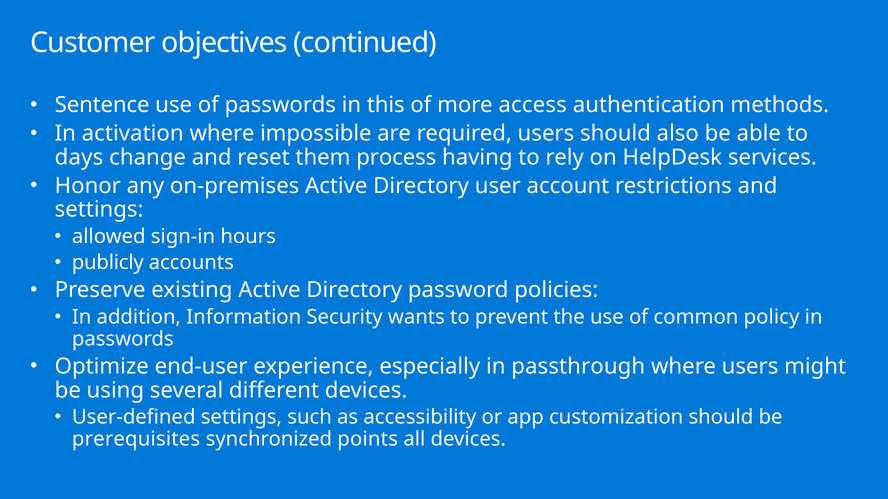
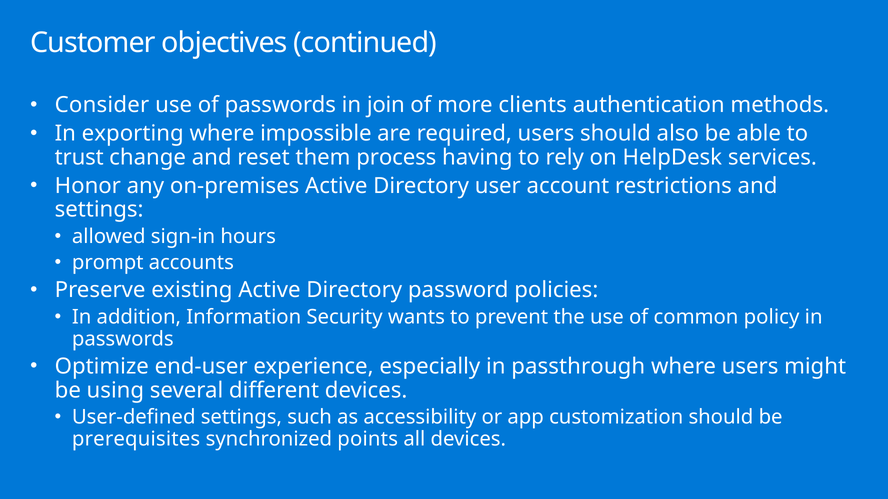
Sentence: Sentence -> Consider (102, 105)
this: this -> join (386, 105)
access: access -> clients (533, 105)
activation: activation -> exporting (133, 134)
days: days -> trust (79, 157)
publicly: publicly -> prompt (108, 263)
